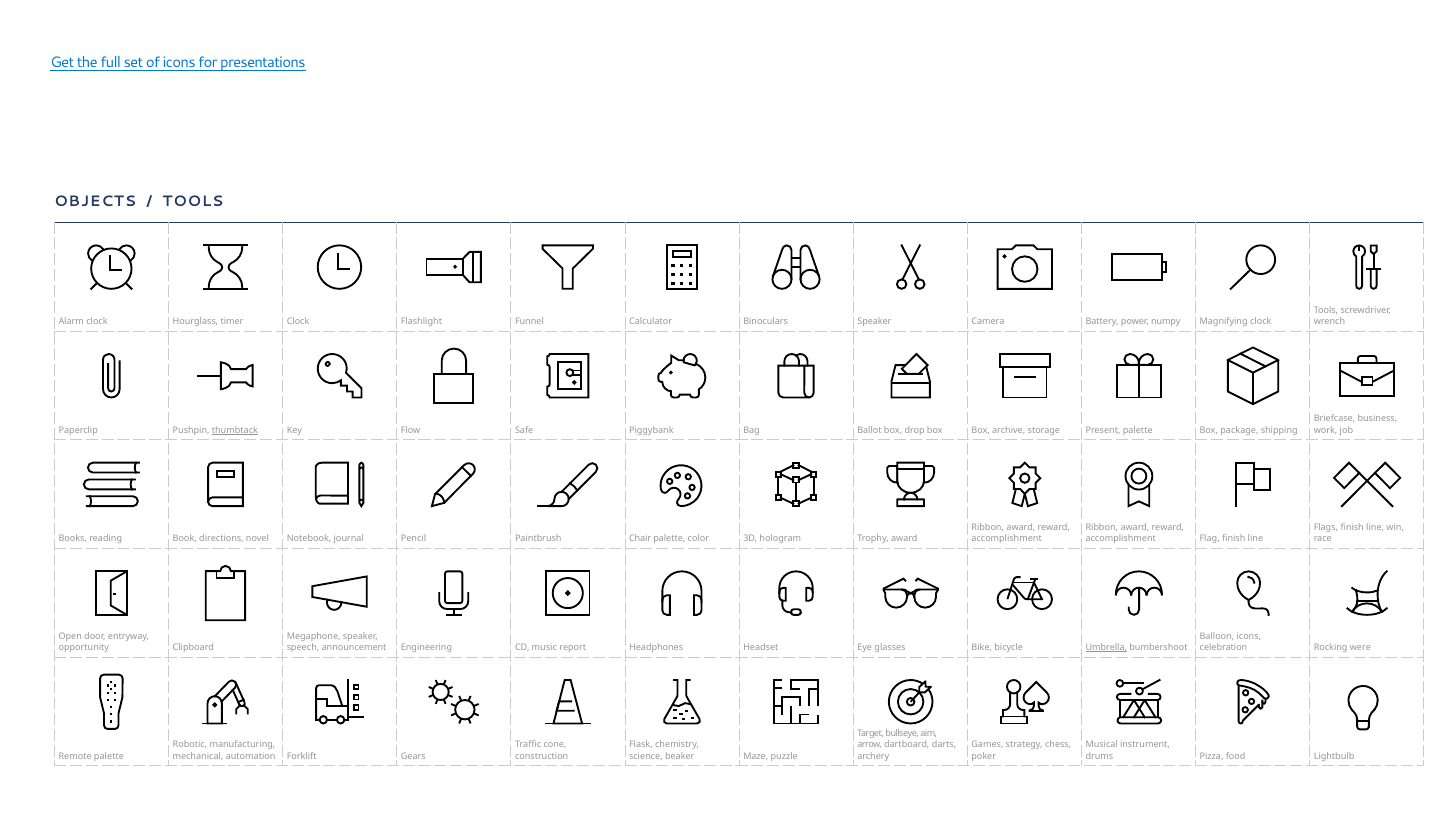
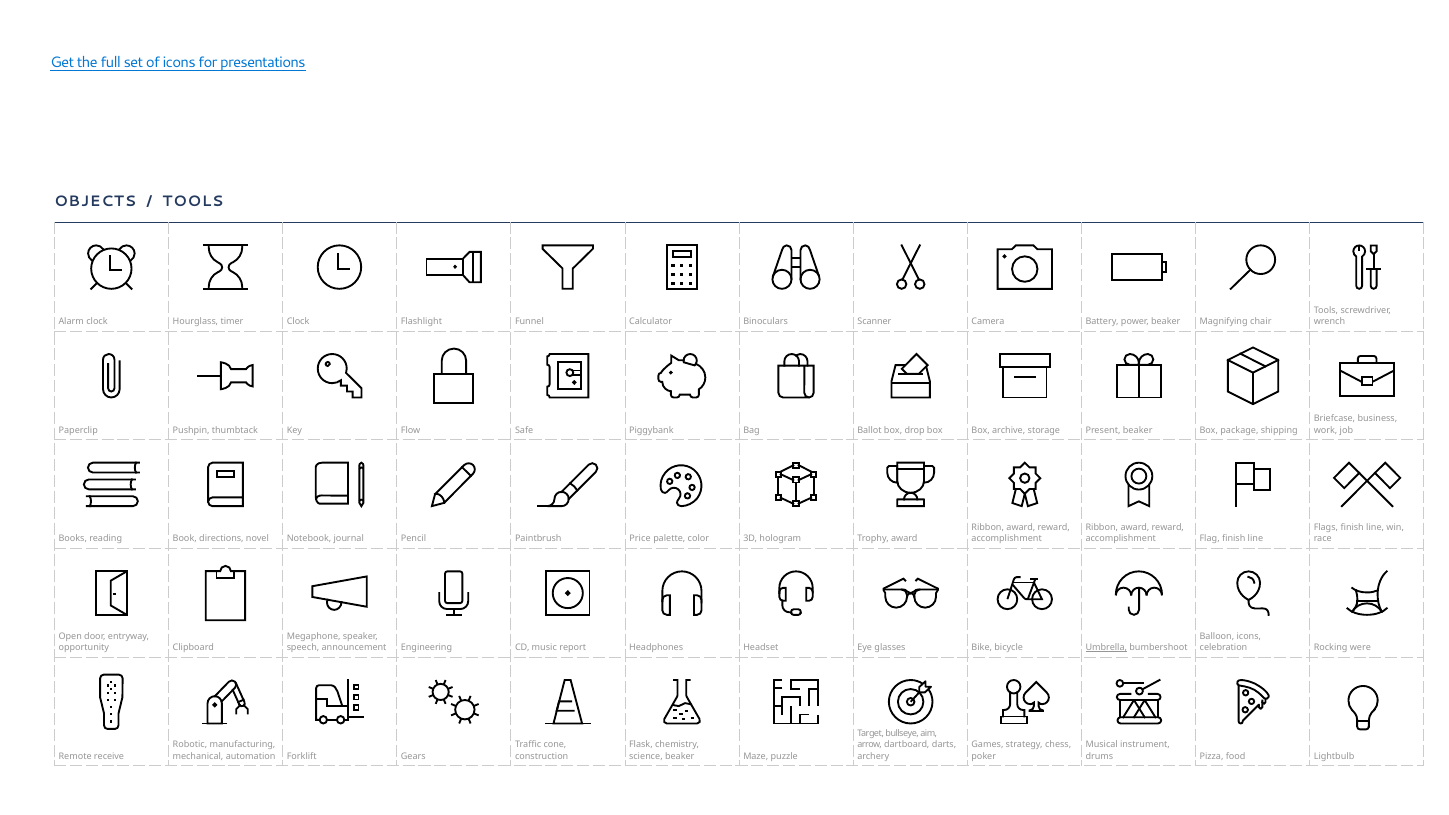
Binoculars Speaker: Speaker -> Scanner (874, 321)
power numpy: numpy -> beaker (1166, 321)
Magnifying clock: clock -> chair (1261, 321)
thumbtack underline: present -> none (235, 430)
Present palette: palette -> beaker (1138, 430)
Chair: Chair -> Price (640, 539)
Remote palette: palette -> receive (109, 756)
